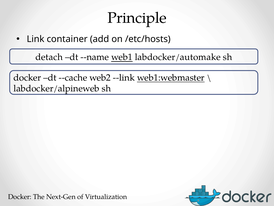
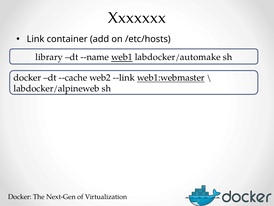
Principle: Principle -> Xxxxxxx (137, 18)
detach: detach -> library (49, 57)
